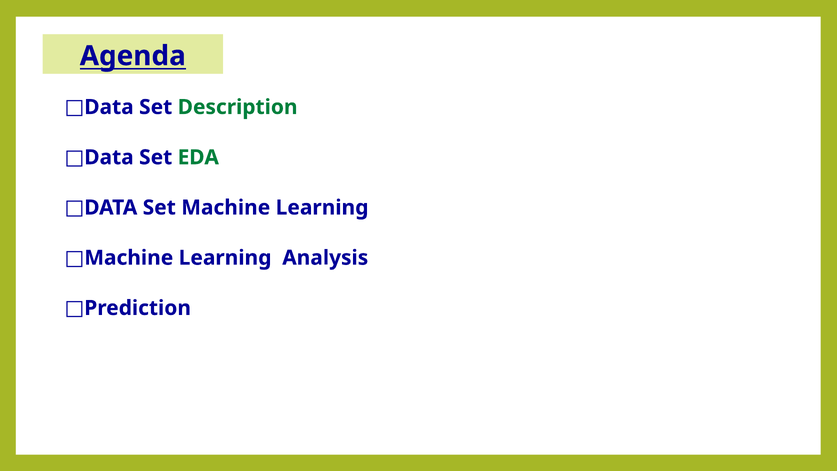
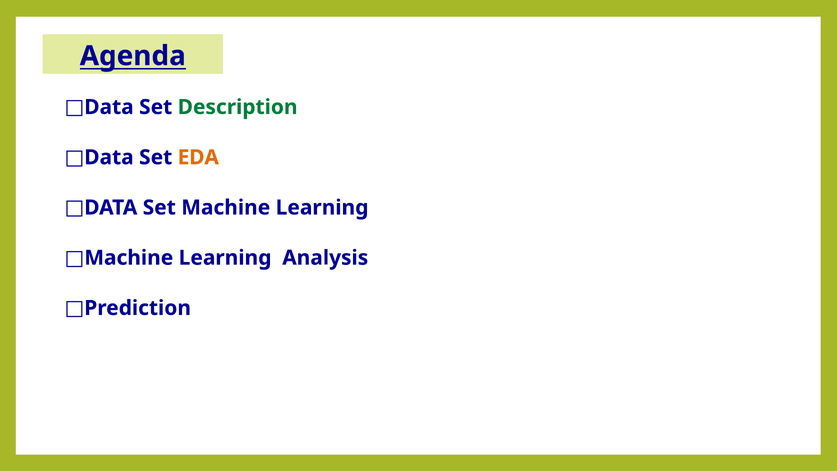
EDA colour: green -> orange (198, 157)
